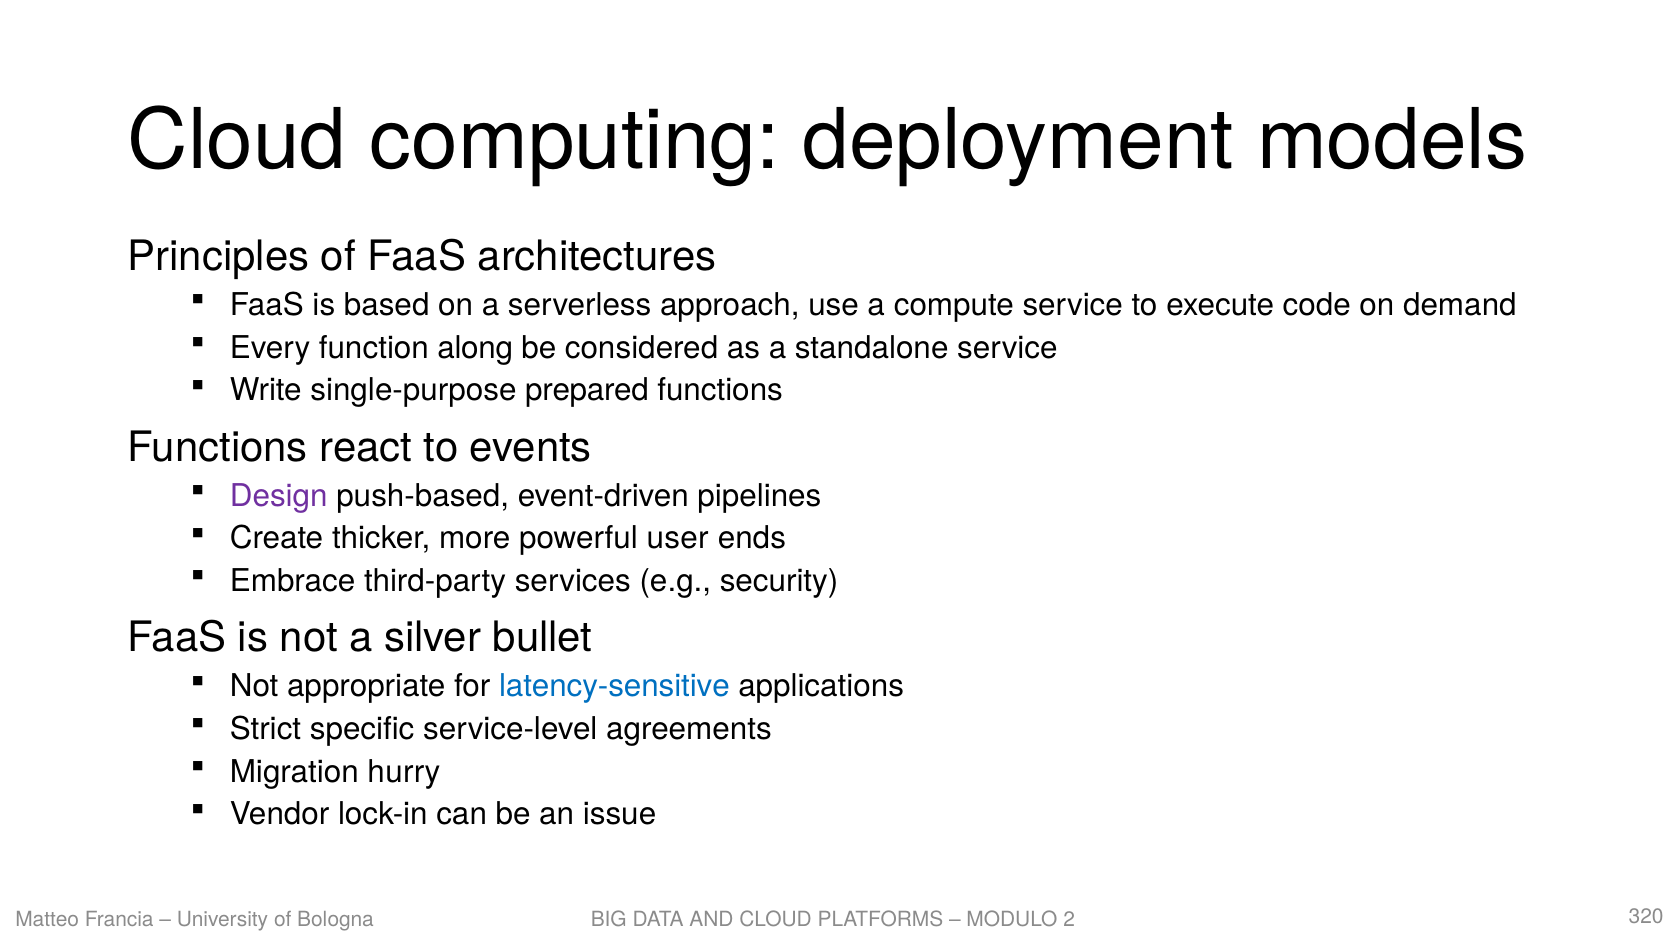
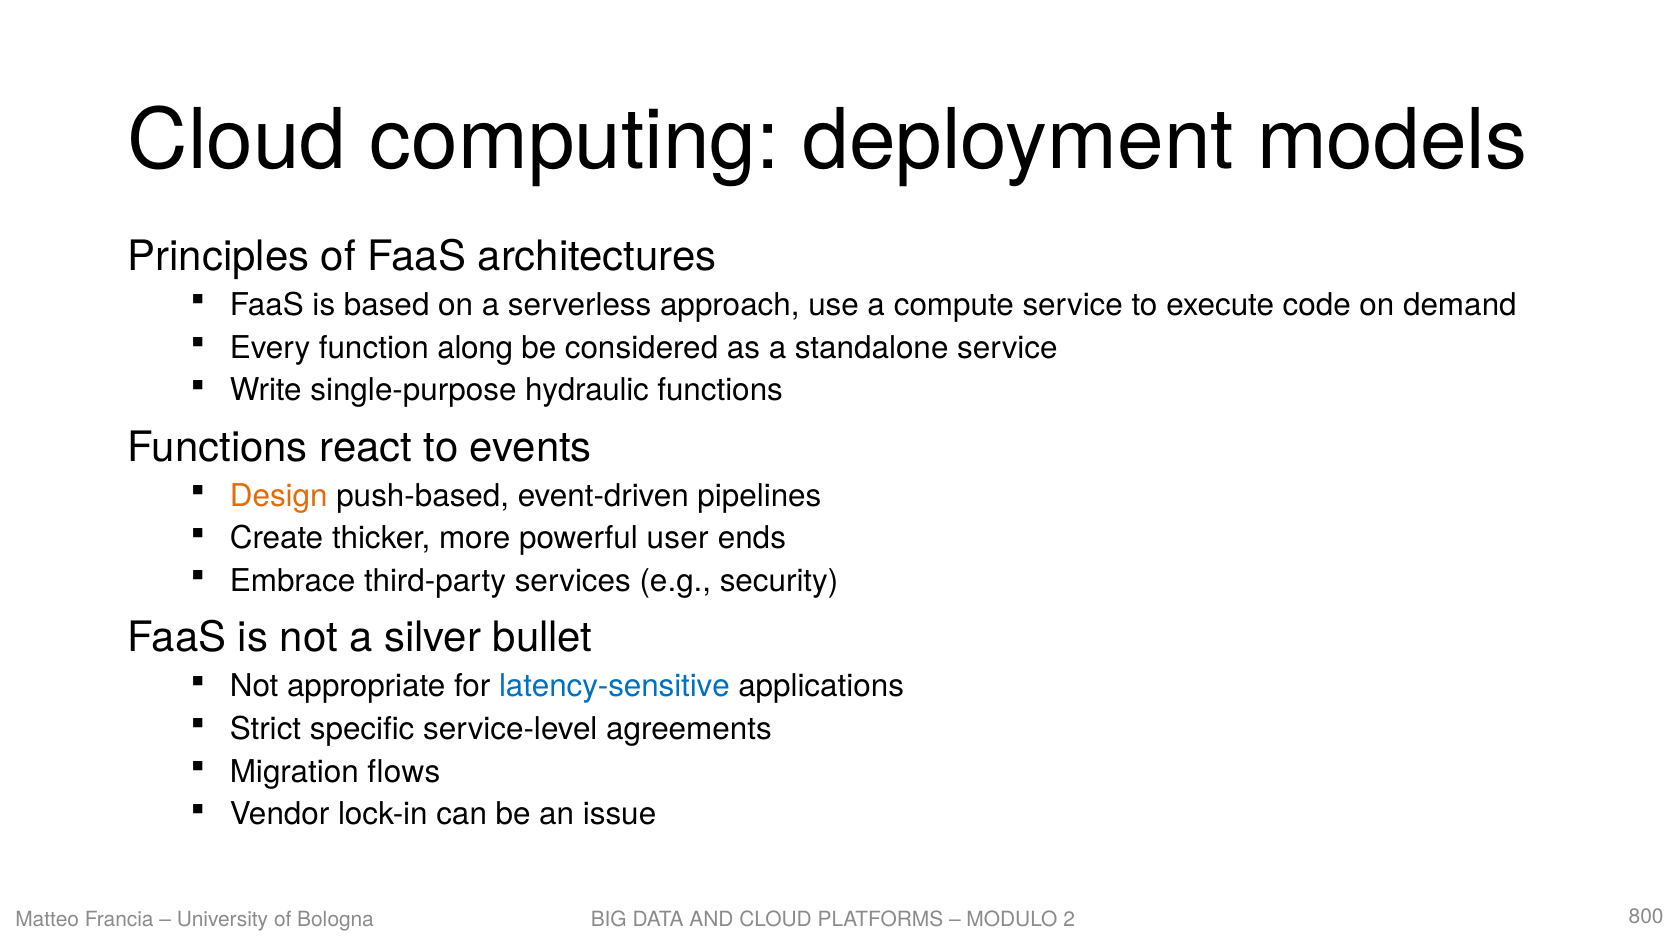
prepared: prepared -> hydraulic (587, 390)
Design colour: purple -> orange (279, 496)
hurry: hurry -> flows (404, 772)
320: 320 -> 800 (1646, 917)
